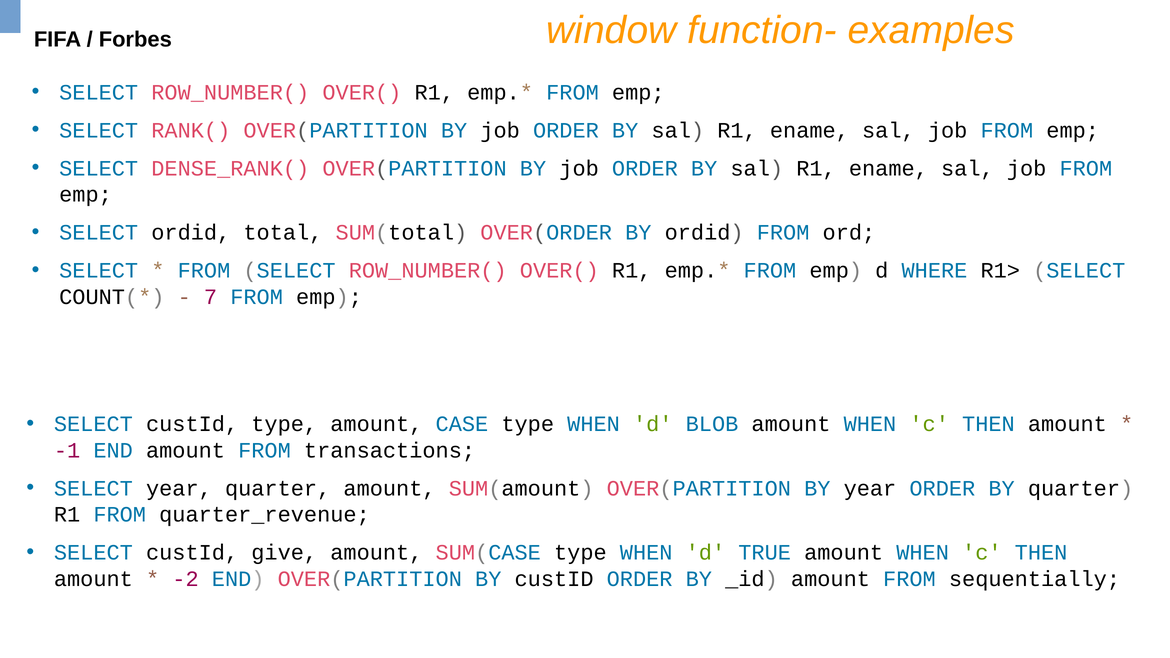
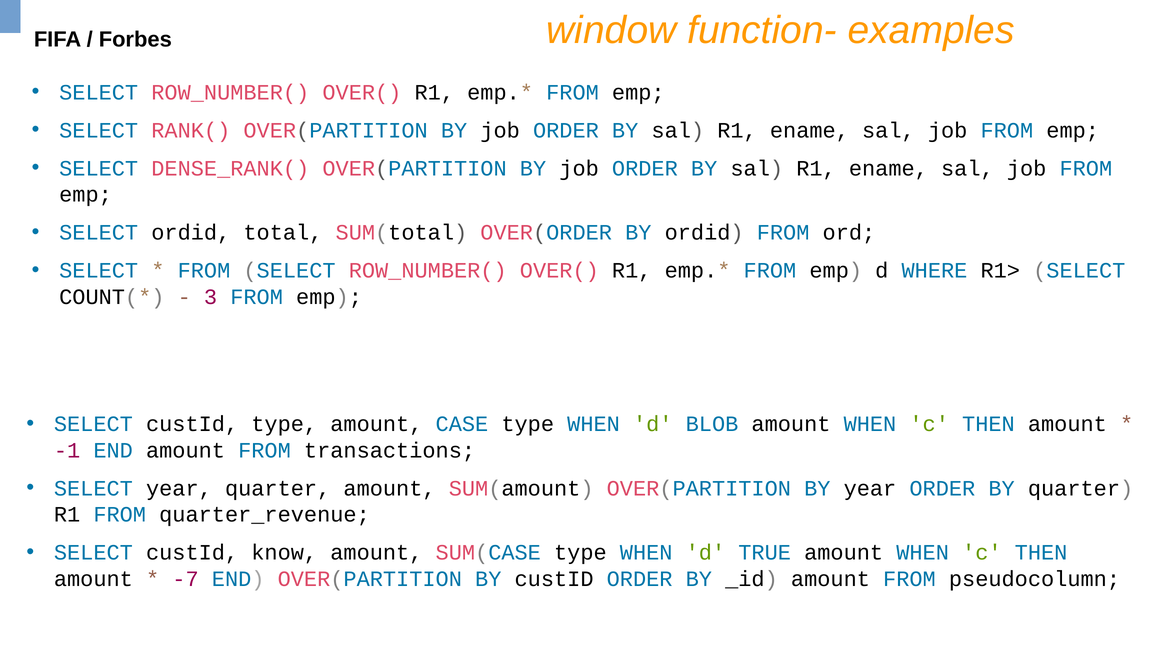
7: 7 -> 3 (211, 297)
give: give -> know (284, 553)
-2: -2 -> -7 (186, 579)
sequentially: sequentially -> pseudocolumn (1034, 579)
